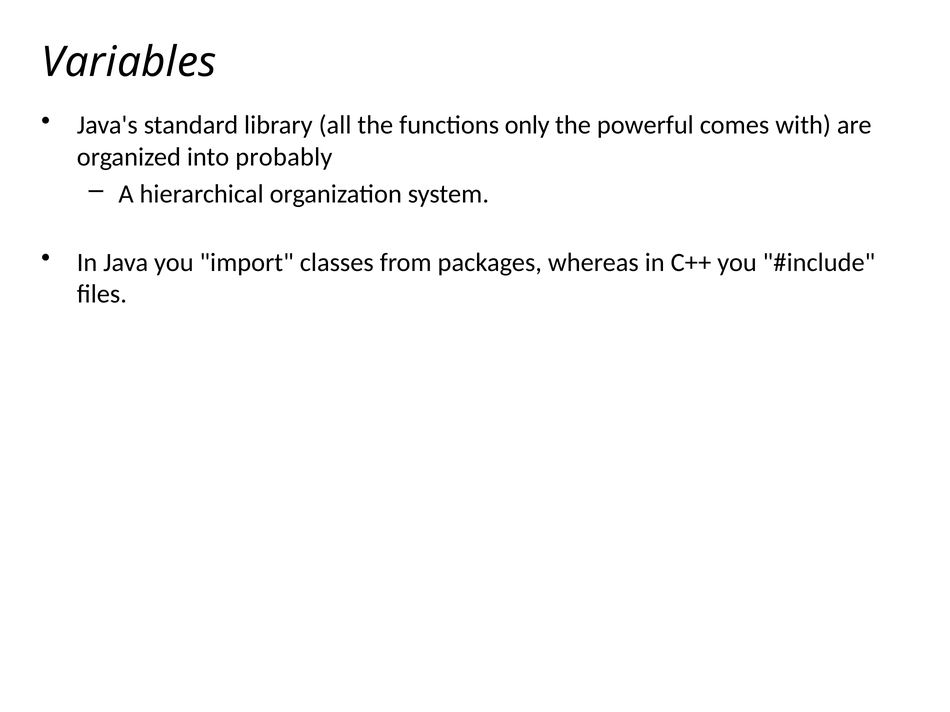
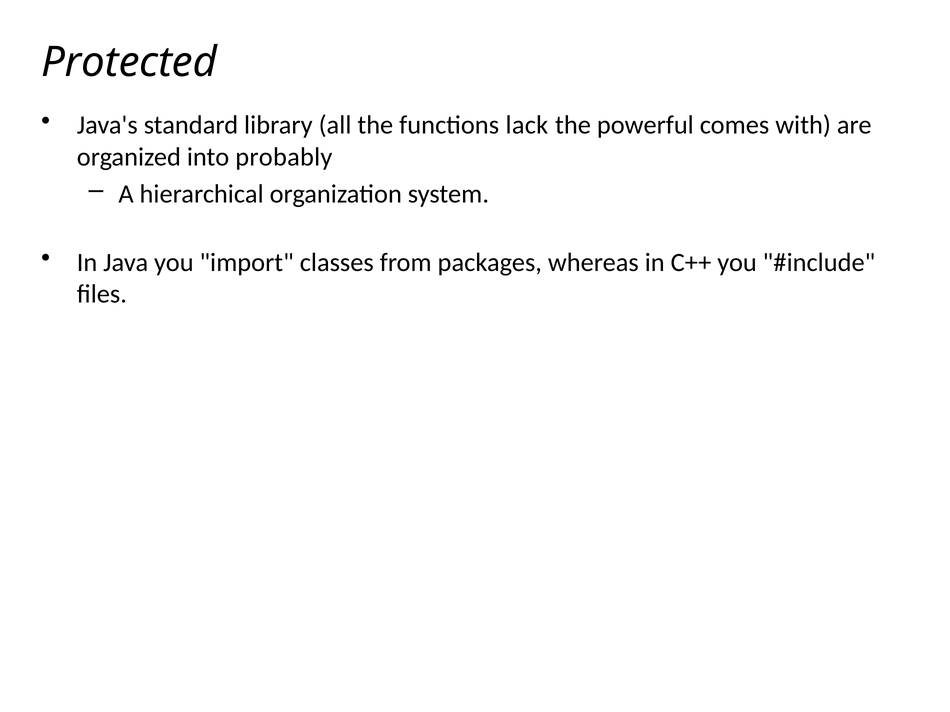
Variables: Variables -> Protected (129, 62)
only: only -> lack (527, 125)
